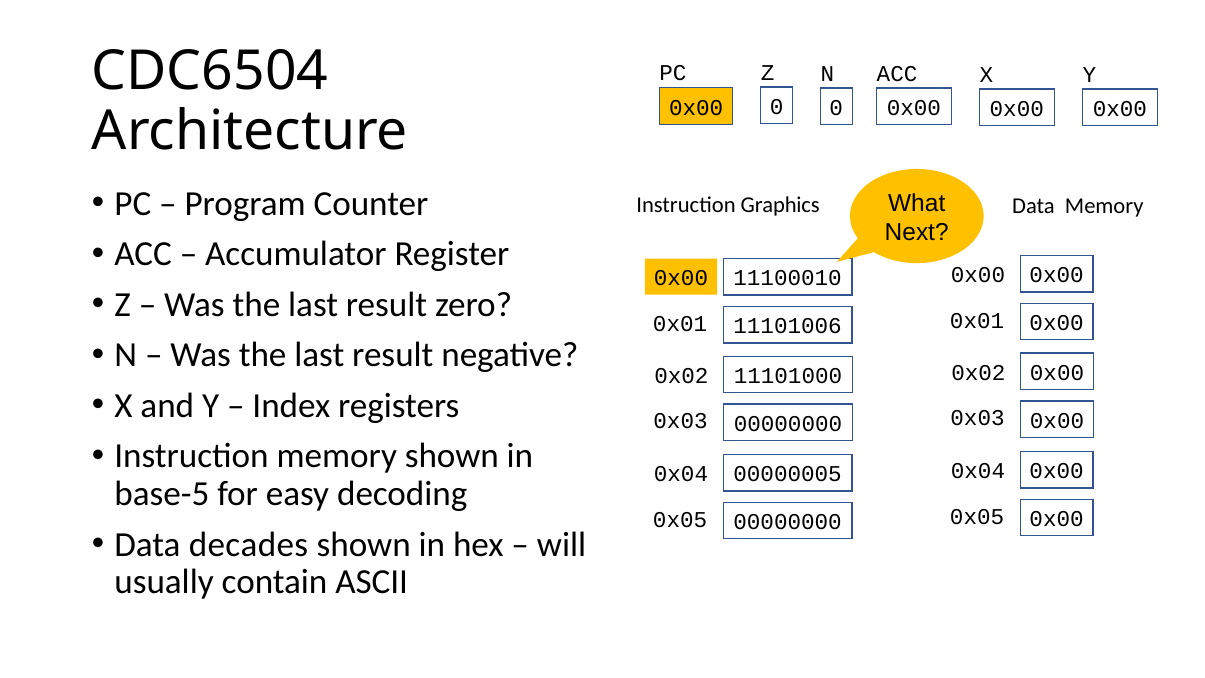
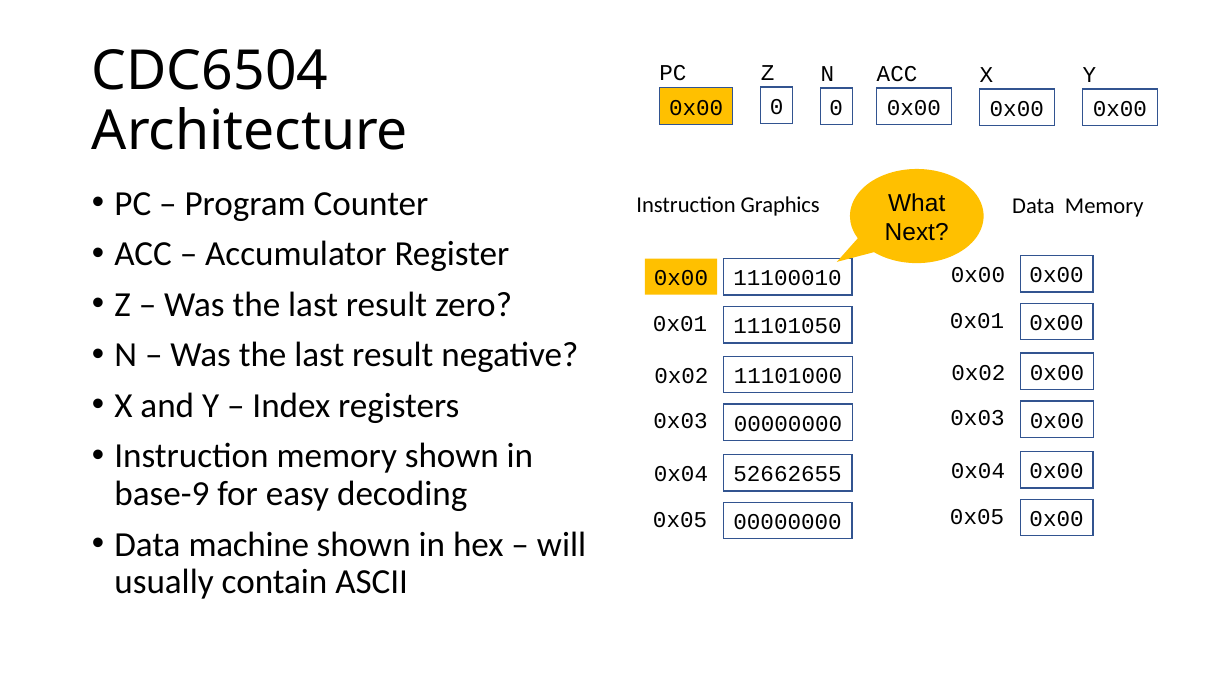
11101006: 11101006 -> 11101050 (788, 326)
00000005: 00000005 -> 52662655 (788, 474)
base-5: base-5 -> base-9 (162, 494)
decades: decades -> machine (249, 544)
